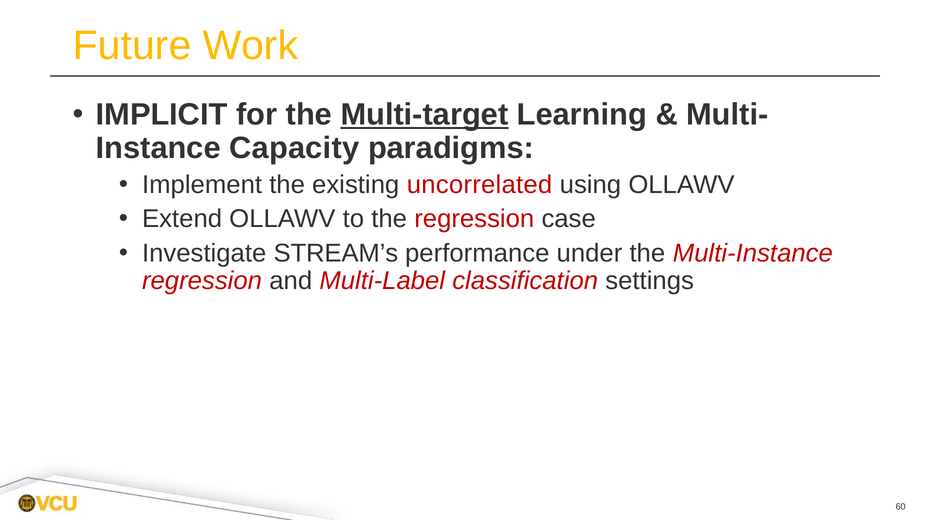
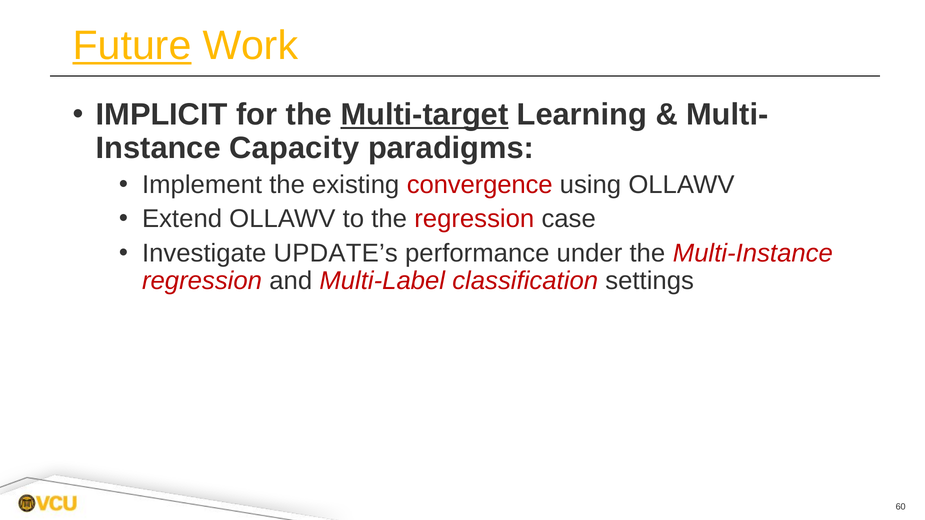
Future underline: none -> present (132, 46)
uncorrelated: uncorrelated -> convergence (480, 185)
STREAM’s: STREAM’s -> UPDATE’s (336, 253)
